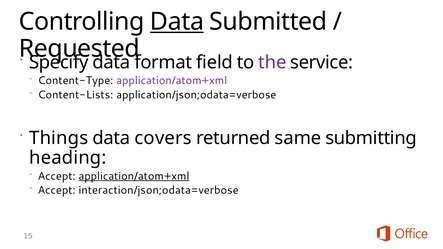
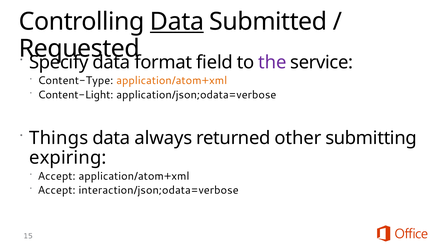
application/atom+xml colour: purple -> orange (172, 81)
Content-Lists: Content-Lists -> Content-Light (76, 95)
covers: covers -> always (163, 138)
same: same -> other (298, 138)
heading: heading -> expiring (68, 158)
application/atom+xml underline: present -> none (134, 176)
